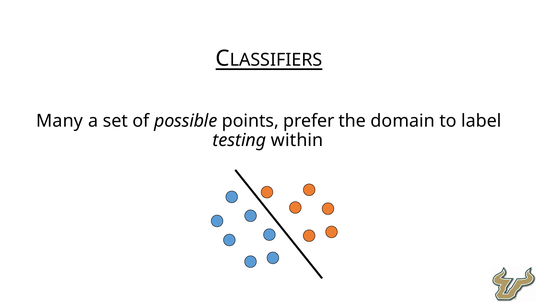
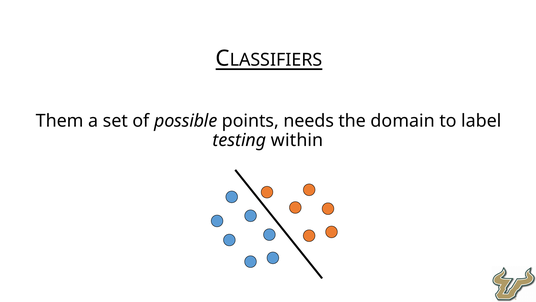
Many: Many -> Them (60, 121)
prefer: prefer -> needs (309, 121)
